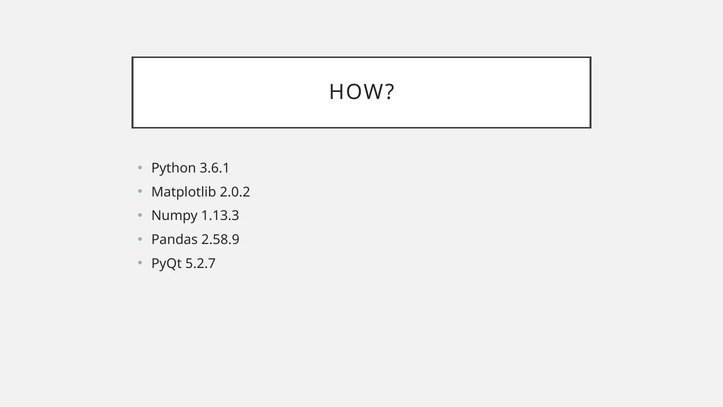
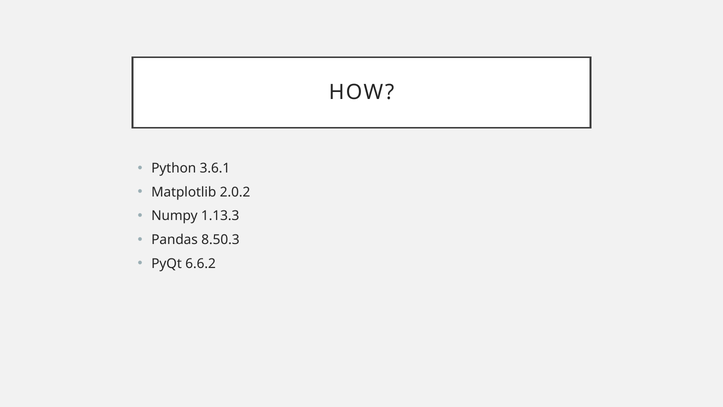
2.58.9: 2.58.9 -> 8.50.3 (220, 240)
5.2.7: 5.2.7 -> 6.6.2 (201, 263)
